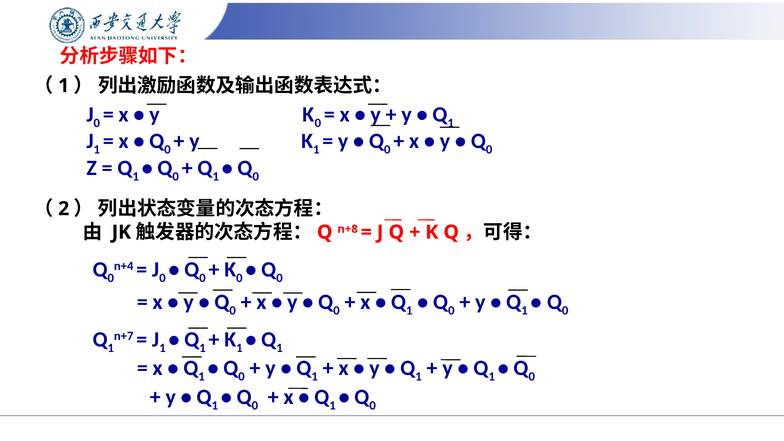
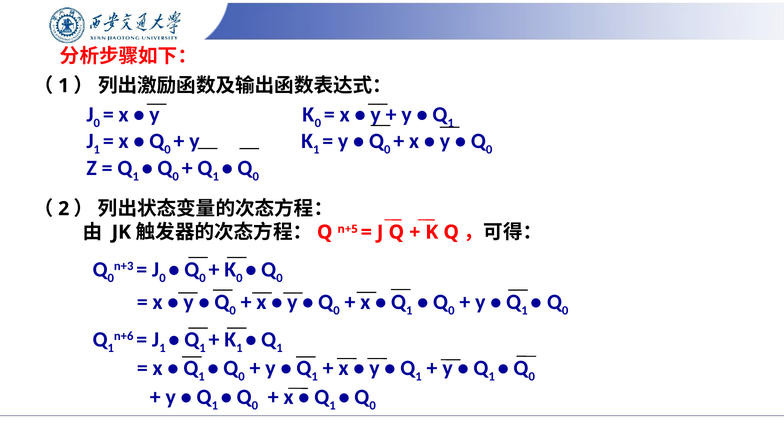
n+8: n+8 -> n+5 (348, 229)
n+4: n+4 -> n+3 (124, 266)
n+7: n+7 -> n+6 (124, 336)
